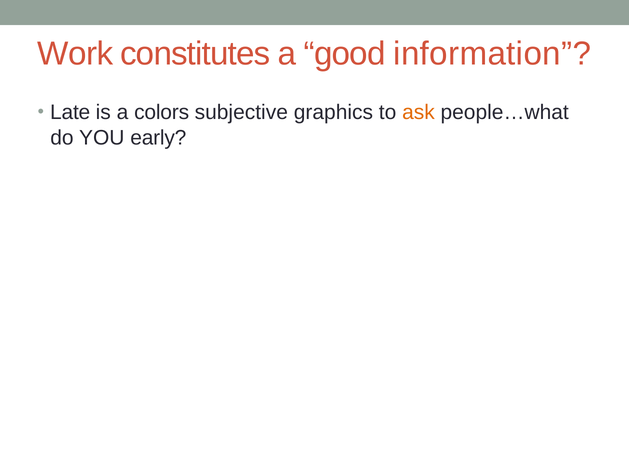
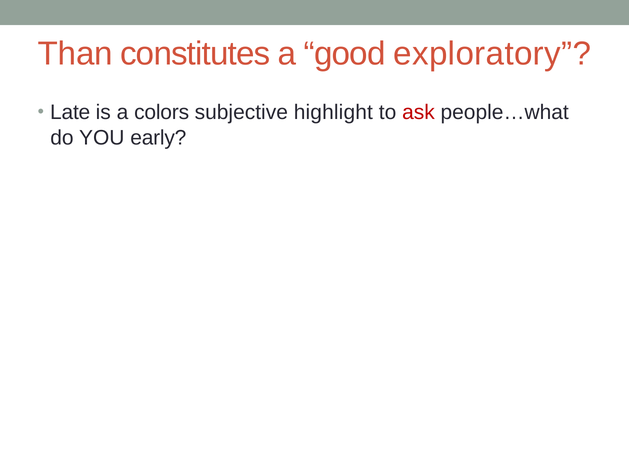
Work: Work -> Than (75, 54)
information: information -> exploratory (492, 54)
graphics: graphics -> highlight (333, 113)
ask colour: orange -> red (418, 113)
